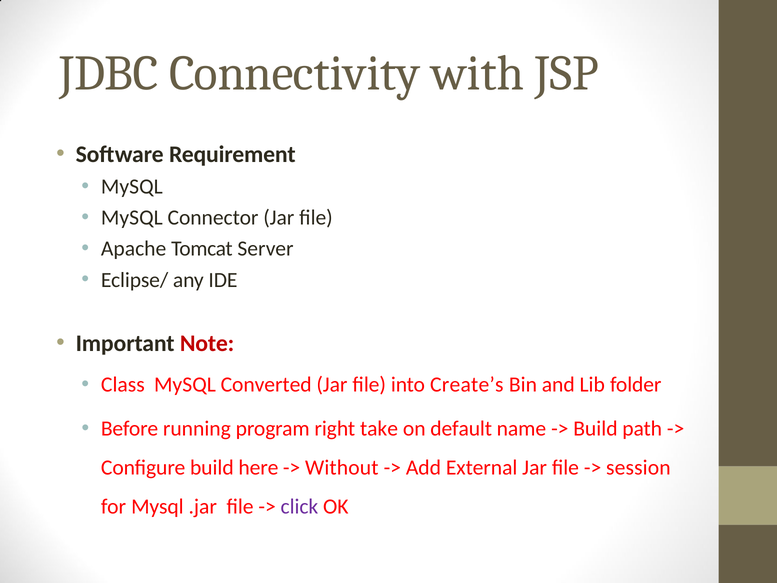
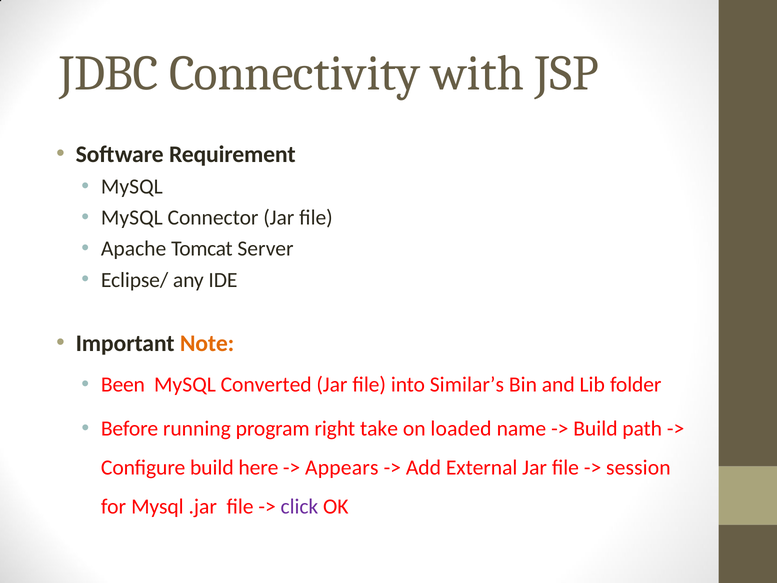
Note colour: red -> orange (207, 343)
Class: Class -> Been (123, 385)
Create’s: Create’s -> Similar’s (467, 385)
default: default -> loaded (461, 429)
Without: Without -> Appears (342, 467)
